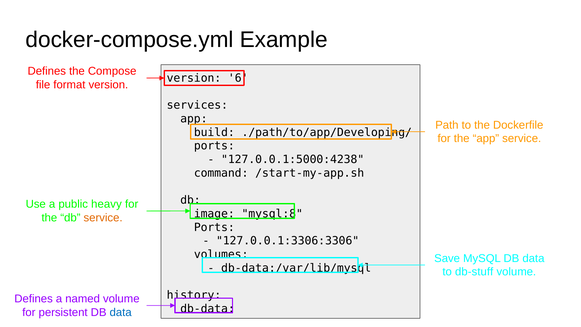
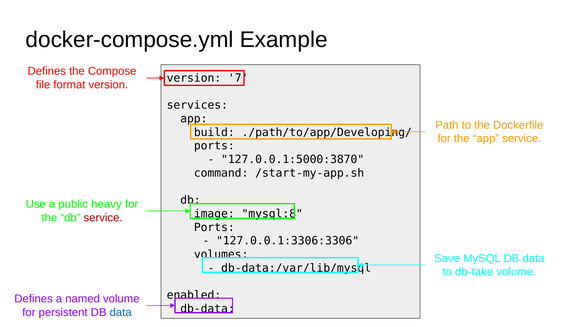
6: 6 -> 7 (238, 78)
127.0.0.1:5000:4238: 127.0.0.1:5000:4238 -> 127.0.0.1:5000:3870 (293, 159)
service colour: orange -> red (103, 218)
db-stuff: db-stuff -> db-take (474, 272)
history: history -> enabled (194, 295)
